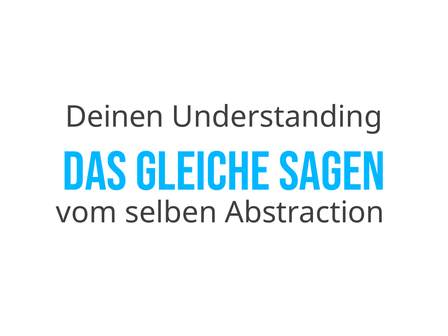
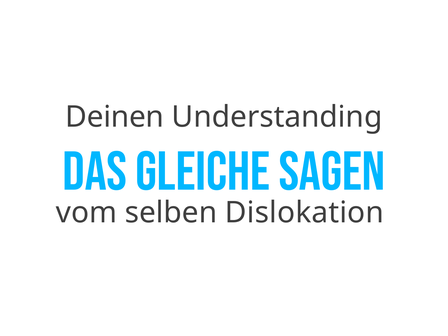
Abstraction: Abstraction -> Dislokation (304, 213)
